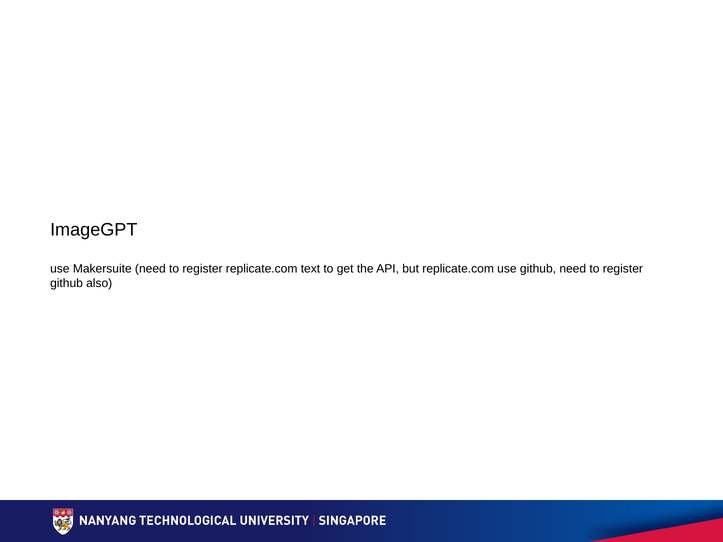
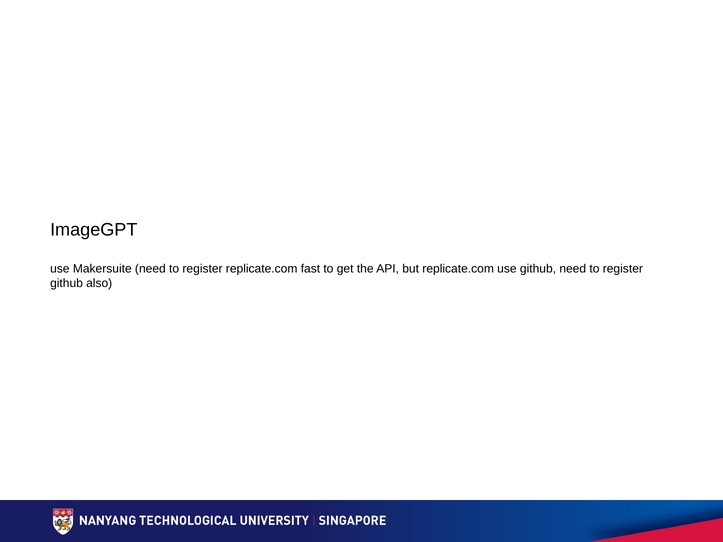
text: text -> fast (310, 269)
